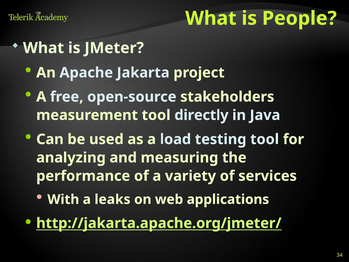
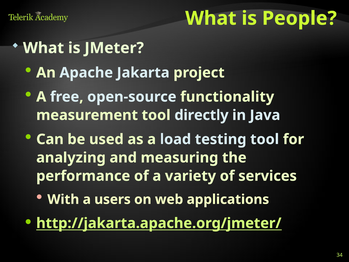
stakeholders: stakeholders -> functionality (227, 97)
leaks: leaks -> users (113, 199)
